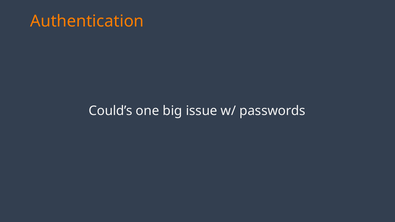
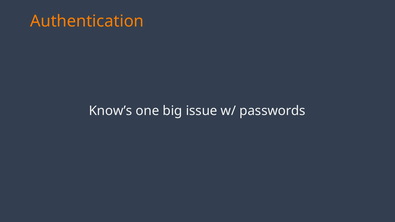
Could’s: Could’s -> Know’s (111, 111)
